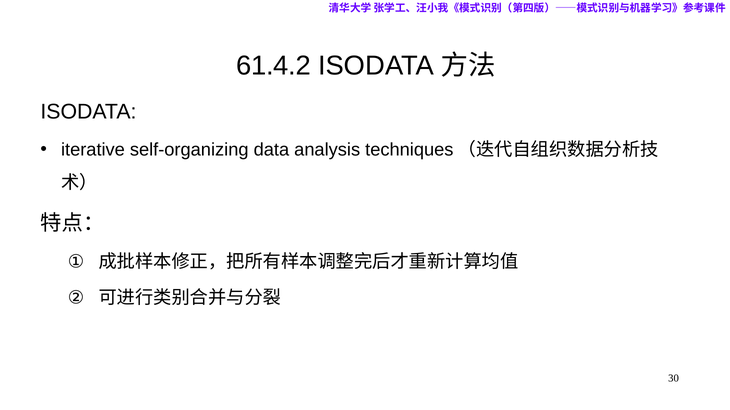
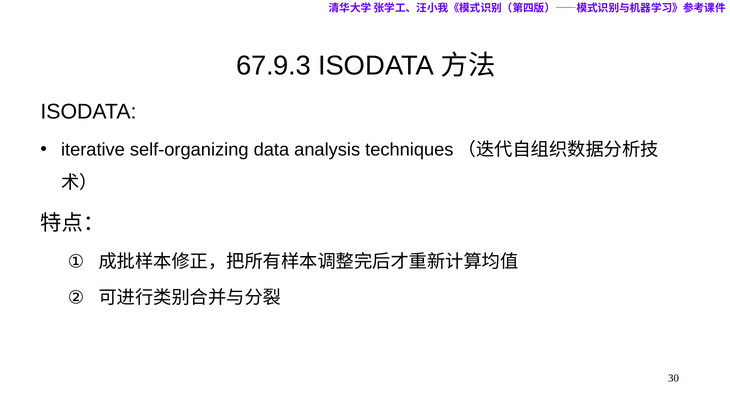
61.4.2: 61.4.2 -> 67.9.3 (274, 66)
